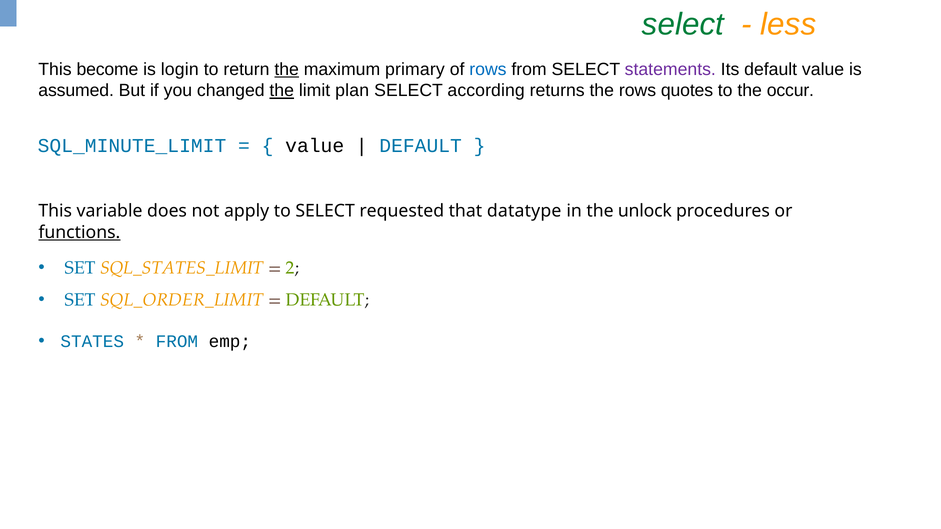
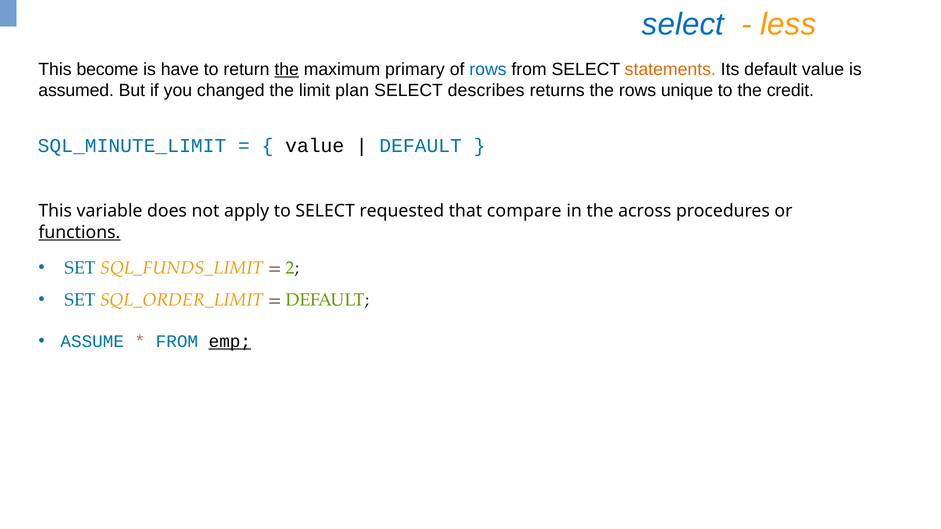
select colour: green -> blue (683, 24)
login: login -> have (180, 70)
statements colour: purple -> orange (670, 70)
the underline: present -> none (282, 91)
according: according -> describes (486, 91)
quotes: quotes -> unique (687, 91)
occur: occur -> credit (790, 91)
datatype: datatype -> compare (524, 211)
unlock: unlock -> across (645, 211)
SQL_STATES_LIMIT: SQL_STATES_LIMIT -> SQL_FUNDS_LIMIT (182, 268)
STATES: STATES -> ASSUME (92, 341)
emp underline: none -> present (230, 341)
